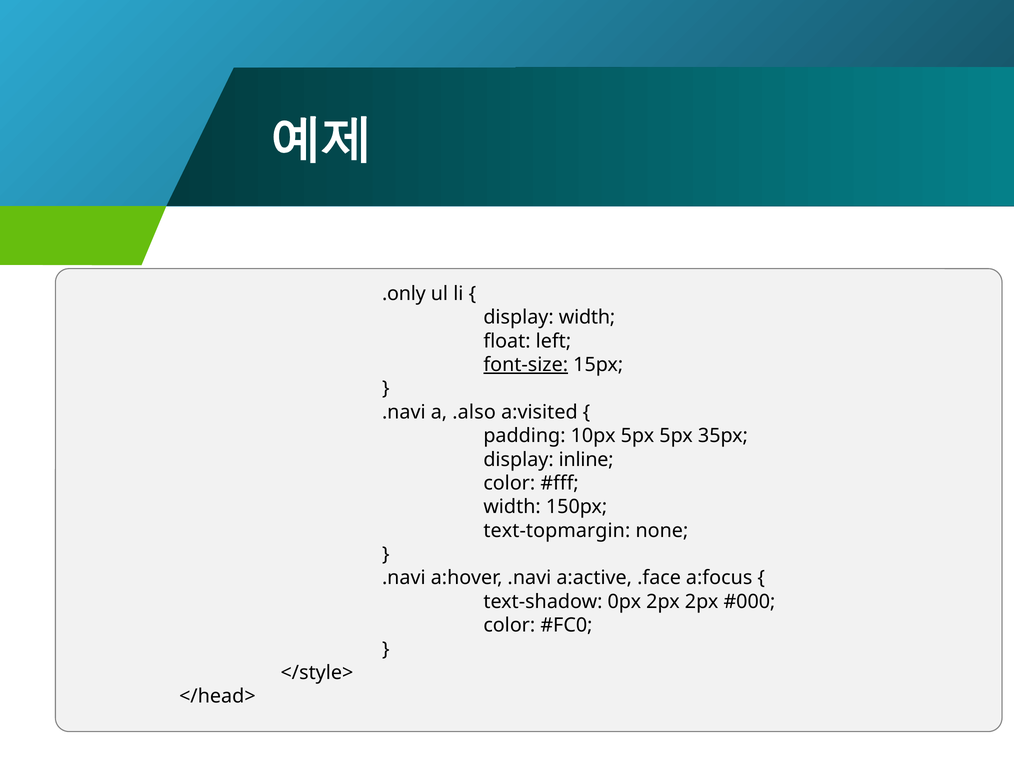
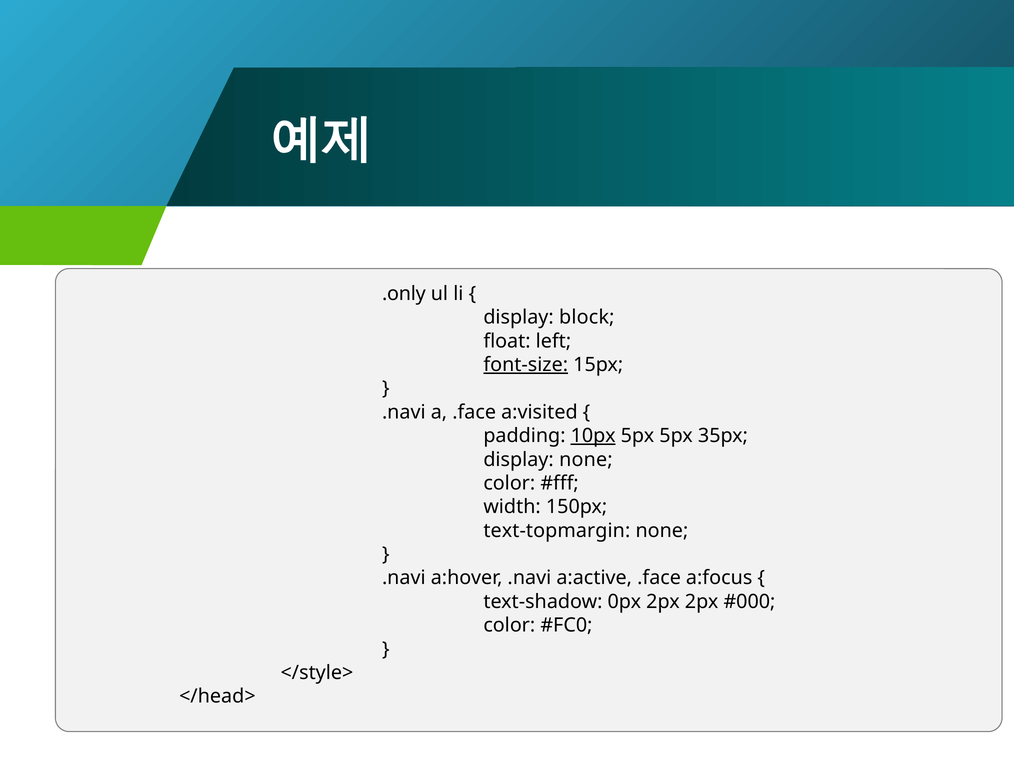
display width: width -> block (587, 317)
a .also: .also -> .face (474, 412)
10px underline: none -> present (593, 436)
display inline: inline -> none (586, 459)
